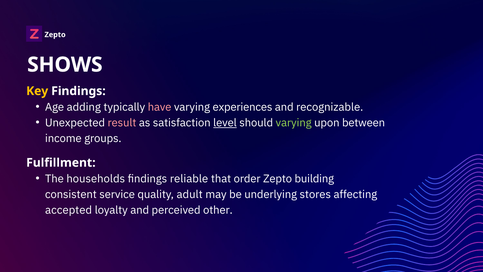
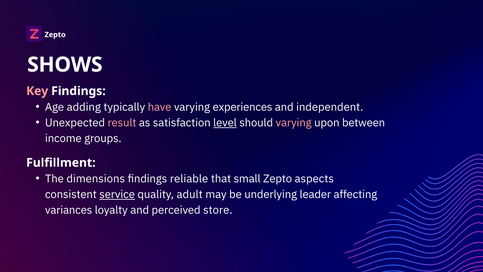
Key colour: yellow -> pink (37, 91)
recognizable: recognizable -> independent (330, 107)
varying colour: light green -> pink (294, 123)
households: households -> dimensions (96, 179)
order: order -> small (247, 179)
building: building -> aspects (314, 179)
service underline: none -> present (117, 194)
stores: stores -> leader (315, 194)
accepted: accepted -> variances (69, 210)
other: other -> store (218, 210)
